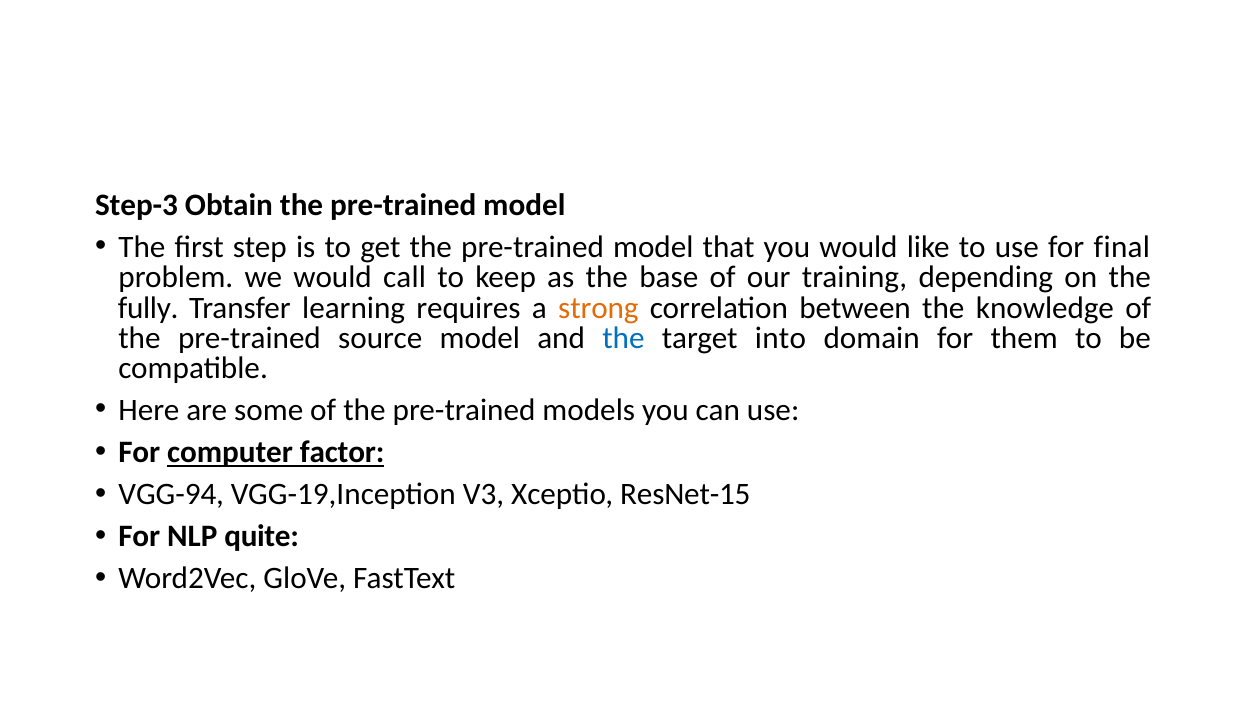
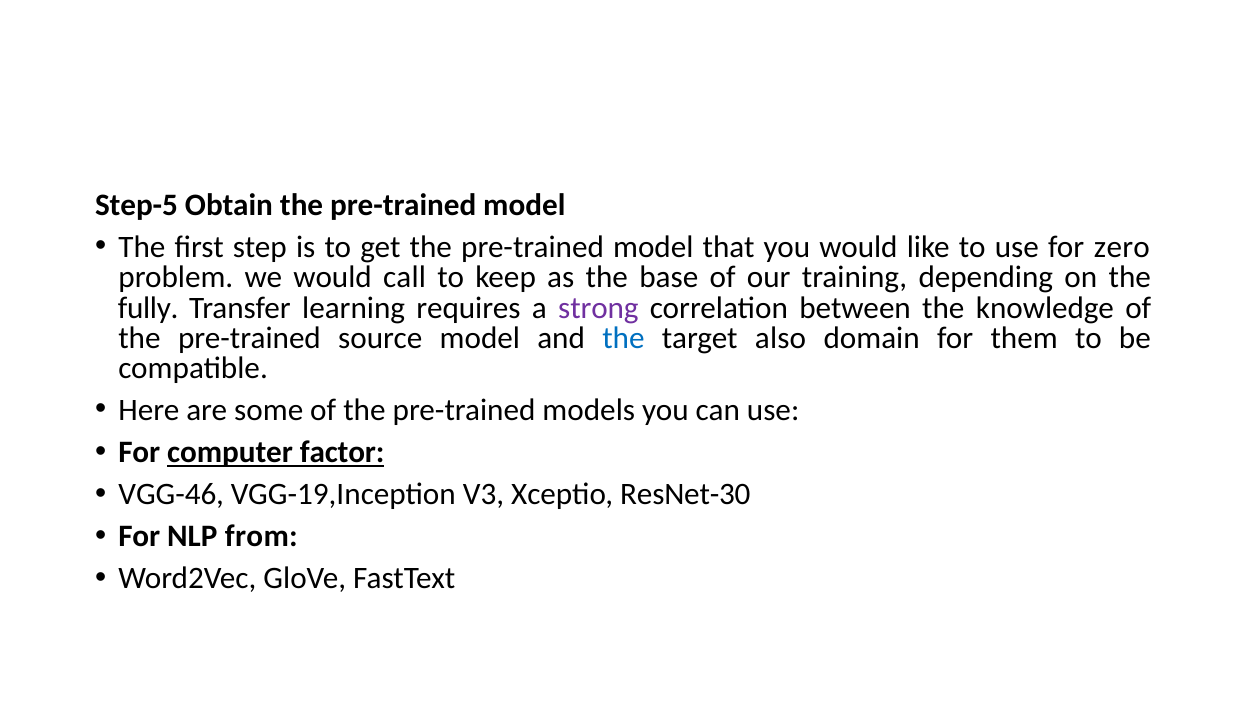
Step-3: Step-3 -> Step-5 (136, 205)
final: final -> zero (1122, 247)
strong colour: orange -> purple (598, 308)
into: into -> also (781, 338)
VGG-94: VGG-94 -> VGG-46 (171, 495)
ResNet-15: ResNet-15 -> ResNet-30 (685, 495)
quite: quite -> from (261, 537)
